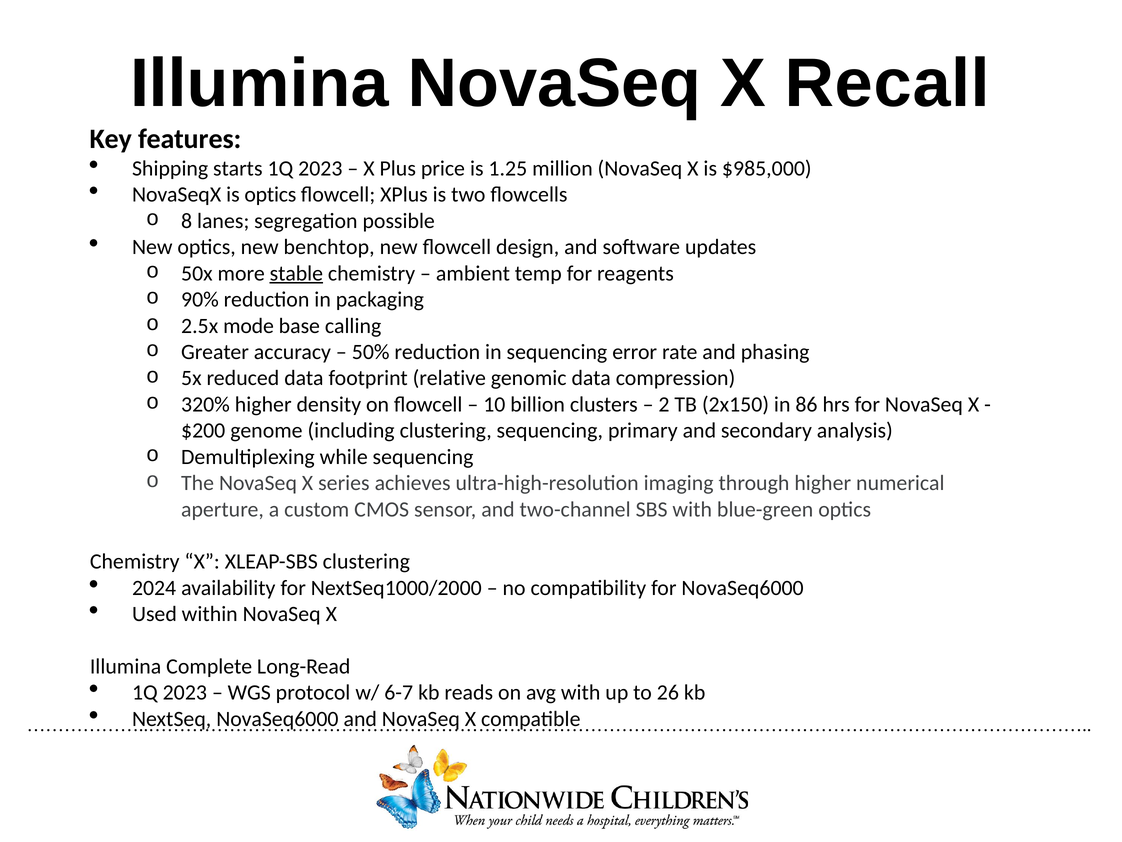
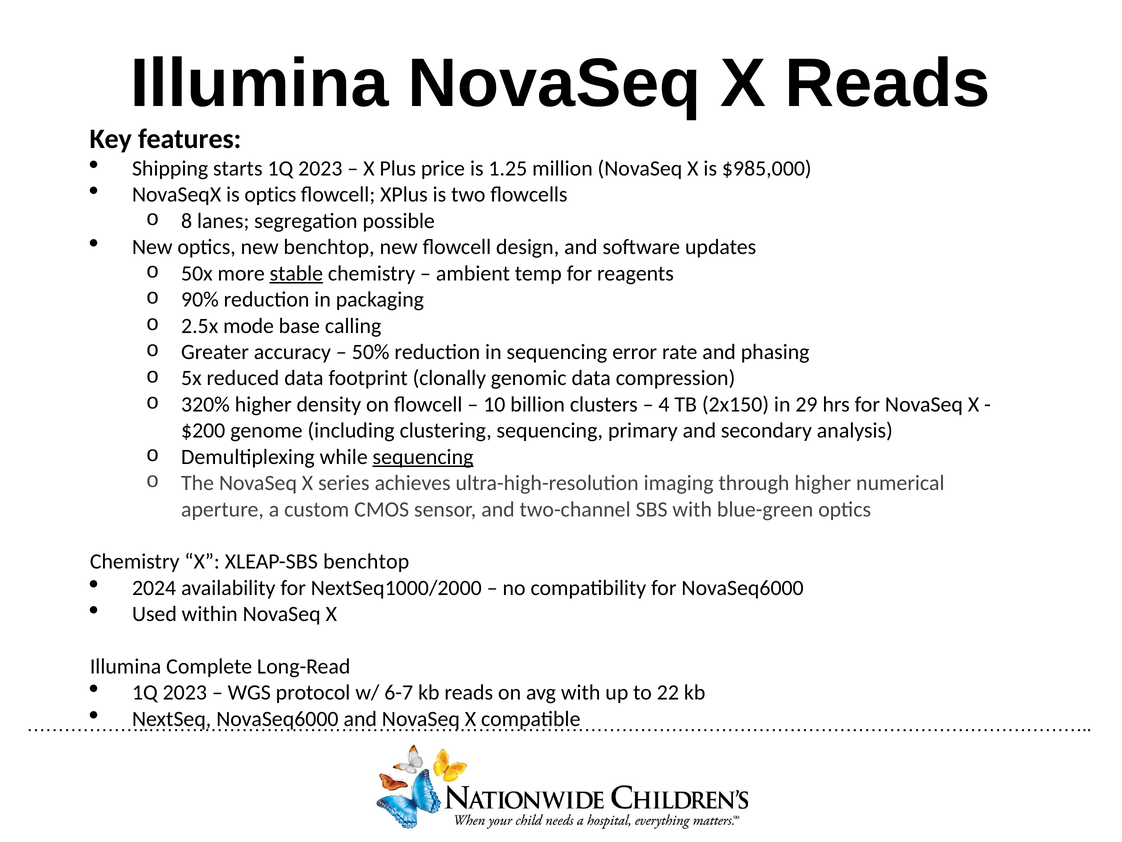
X Recall: Recall -> Reads (888, 84)
relative: relative -> clonally (449, 378)
2: 2 -> 4 (664, 404)
86: 86 -> 29 (806, 404)
sequencing underline: none -> present (423, 457)
XLEAP-SBS clustering: clustering -> benchtop (366, 561)
26: 26 -> 22 (668, 692)
